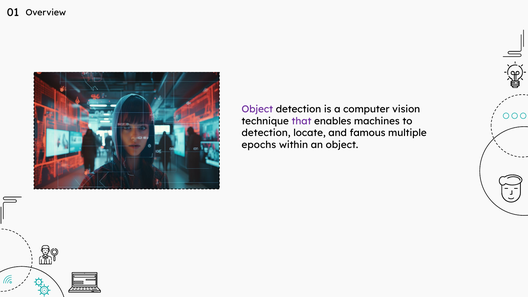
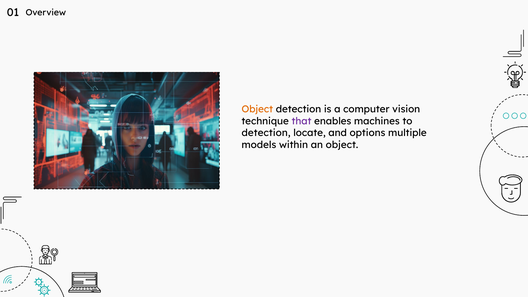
Object colour: purple -> orange (257, 109)
famous: famous -> options (367, 133)
epochs: epochs -> models (259, 145)
